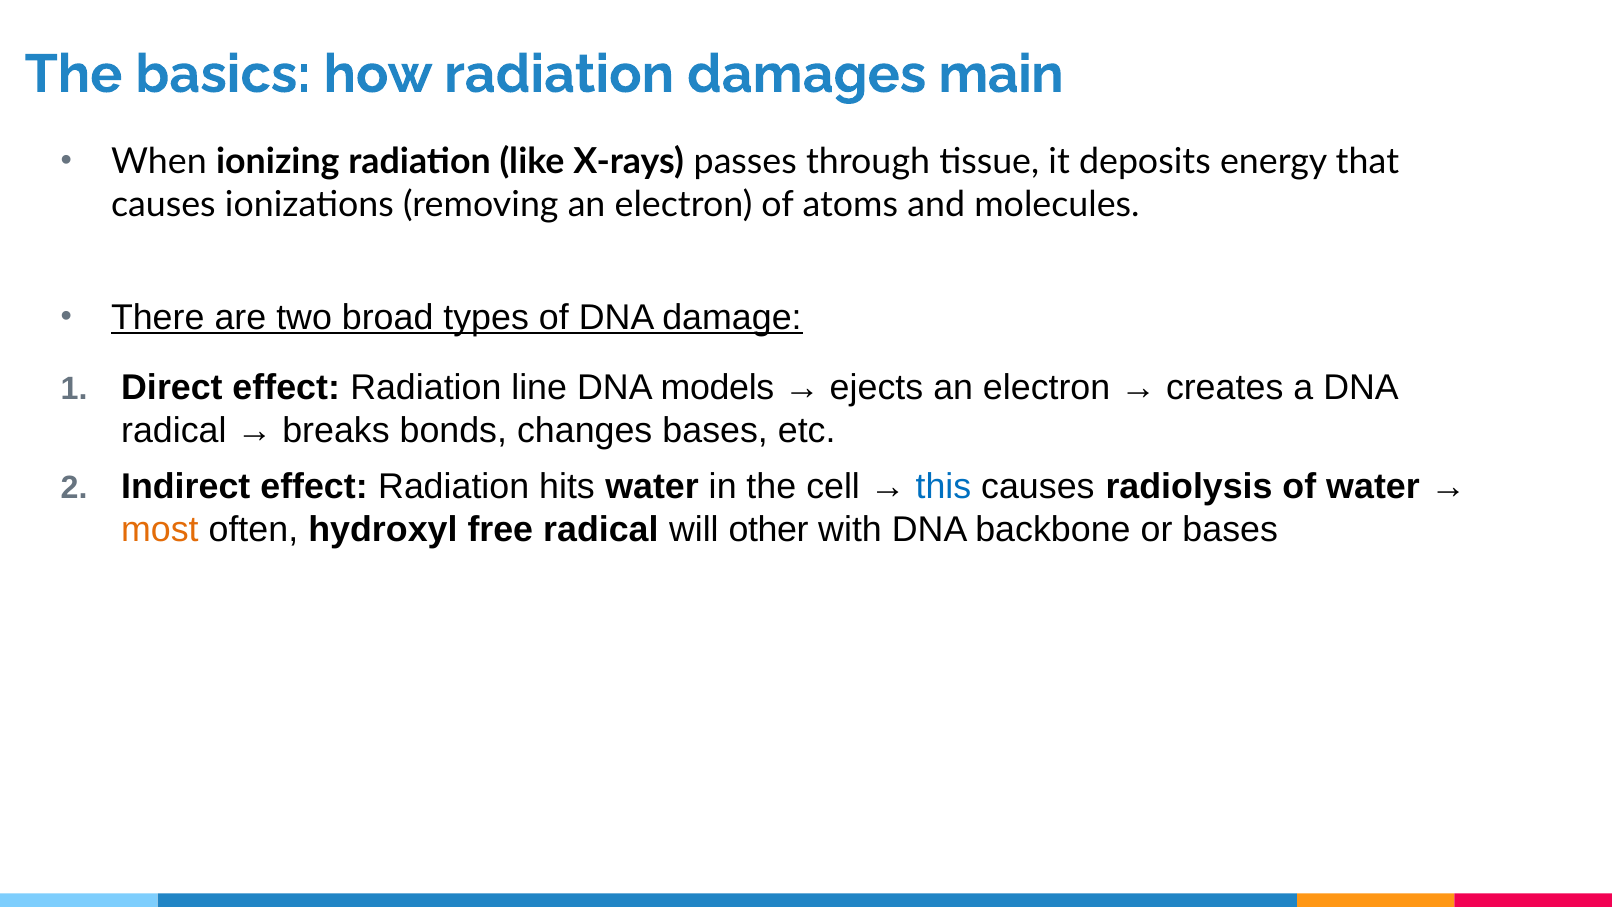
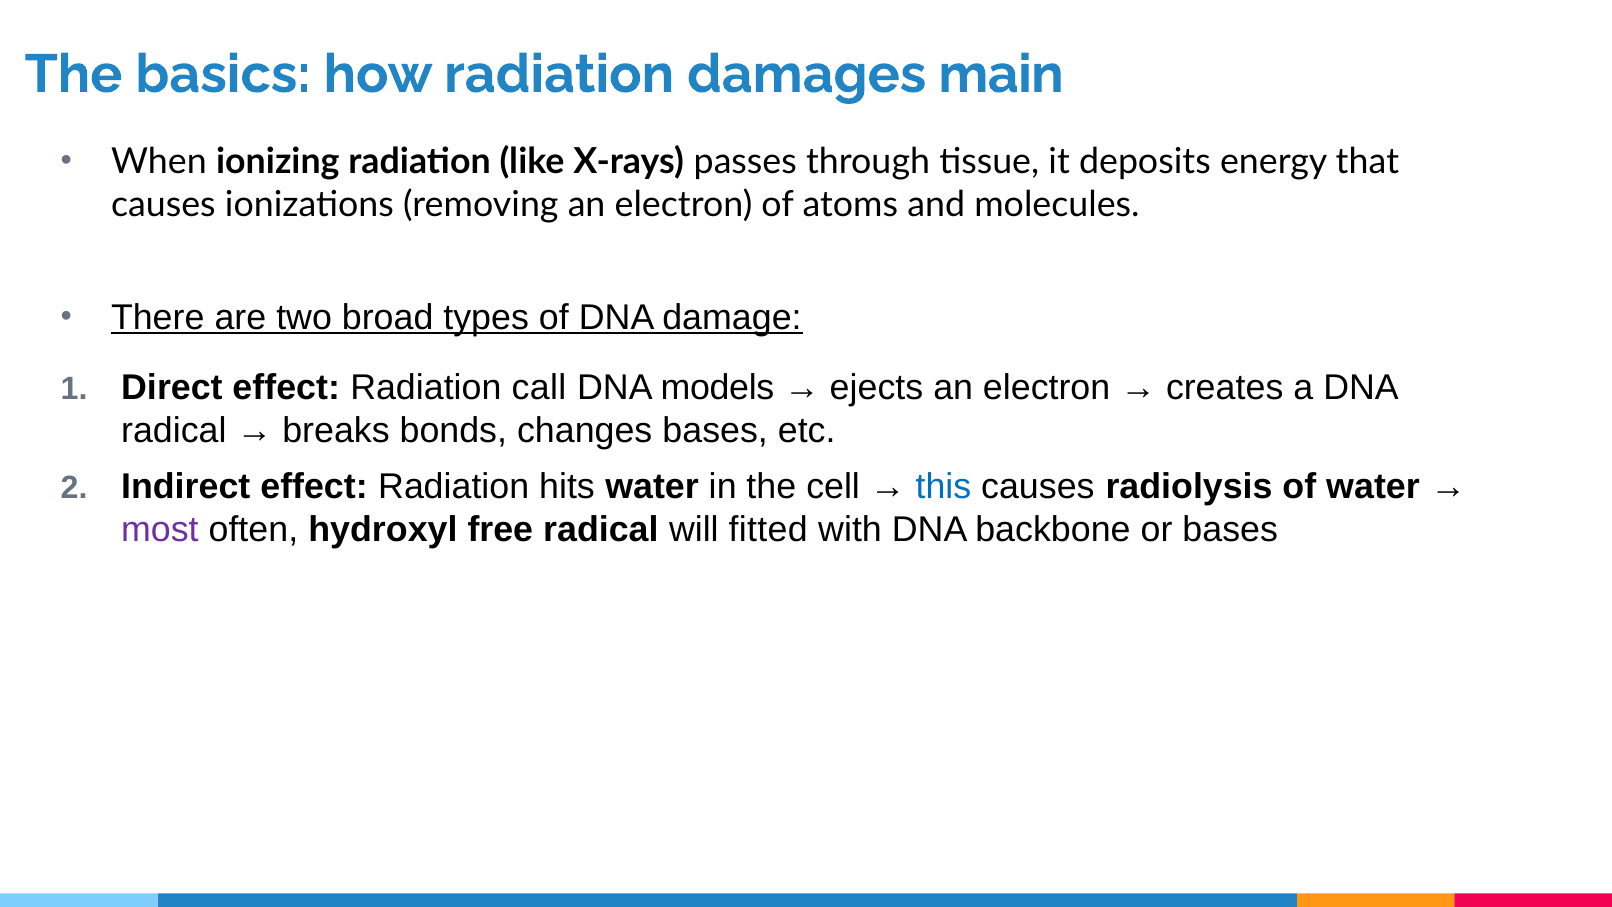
line: line -> call (539, 387)
most colour: orange -> purple (160, 530)
other: other -> fitted (768, 530)
